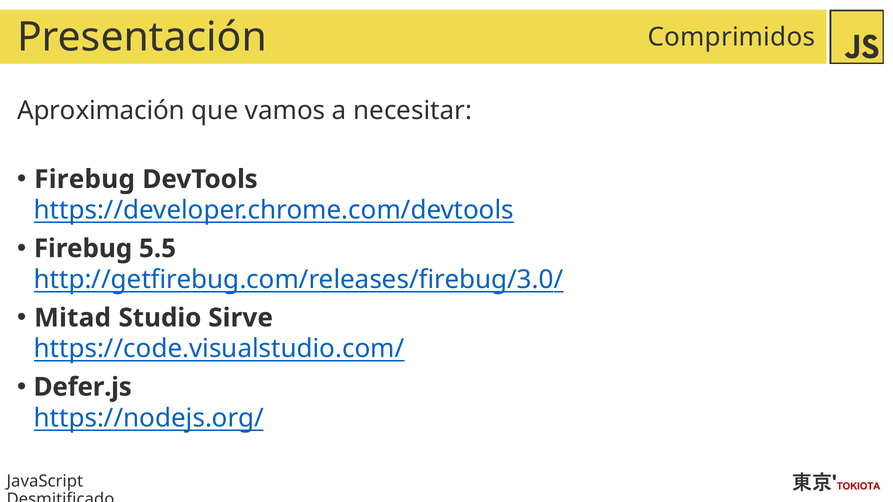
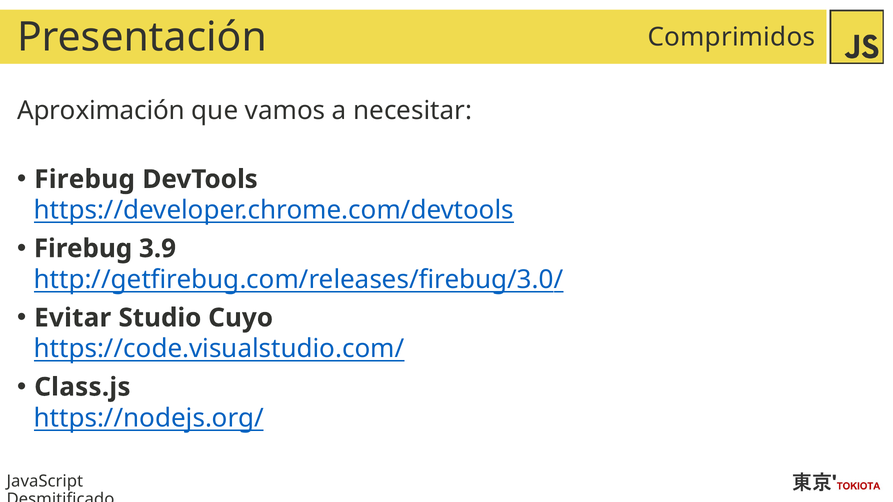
5.5: 5.5 -> 3.9 (157, 249)
Mitad: Mitad -> Evitar (73, 318)
Sirve: Sirve -> Cuyo (241, 318)
Defer.js: Defer.js -> Class.js (82, 387)
